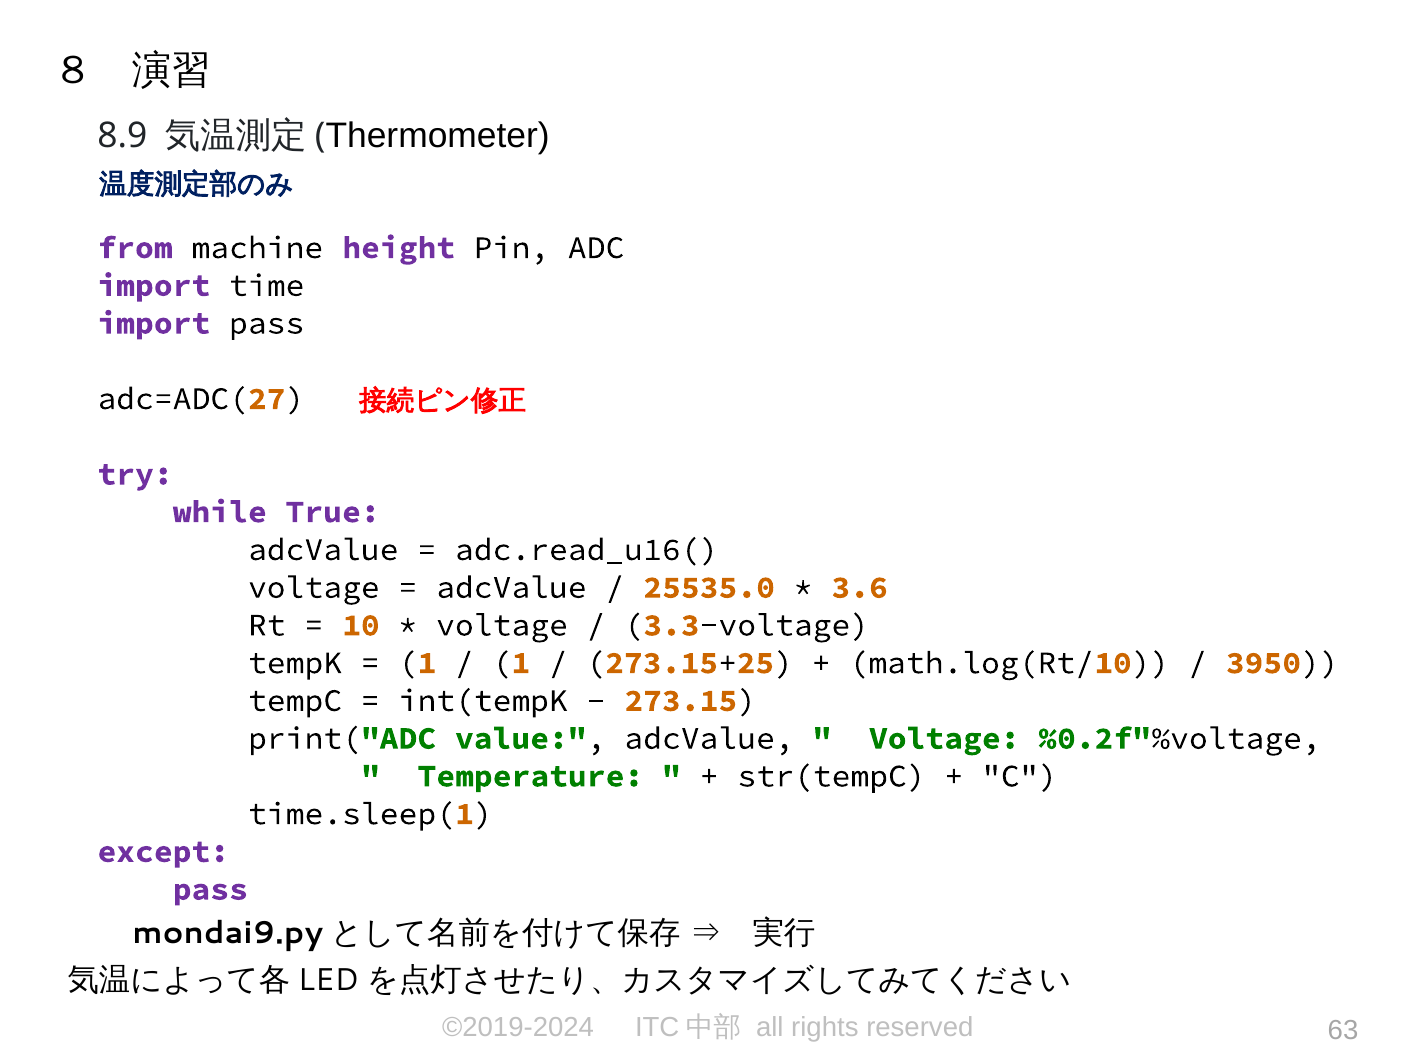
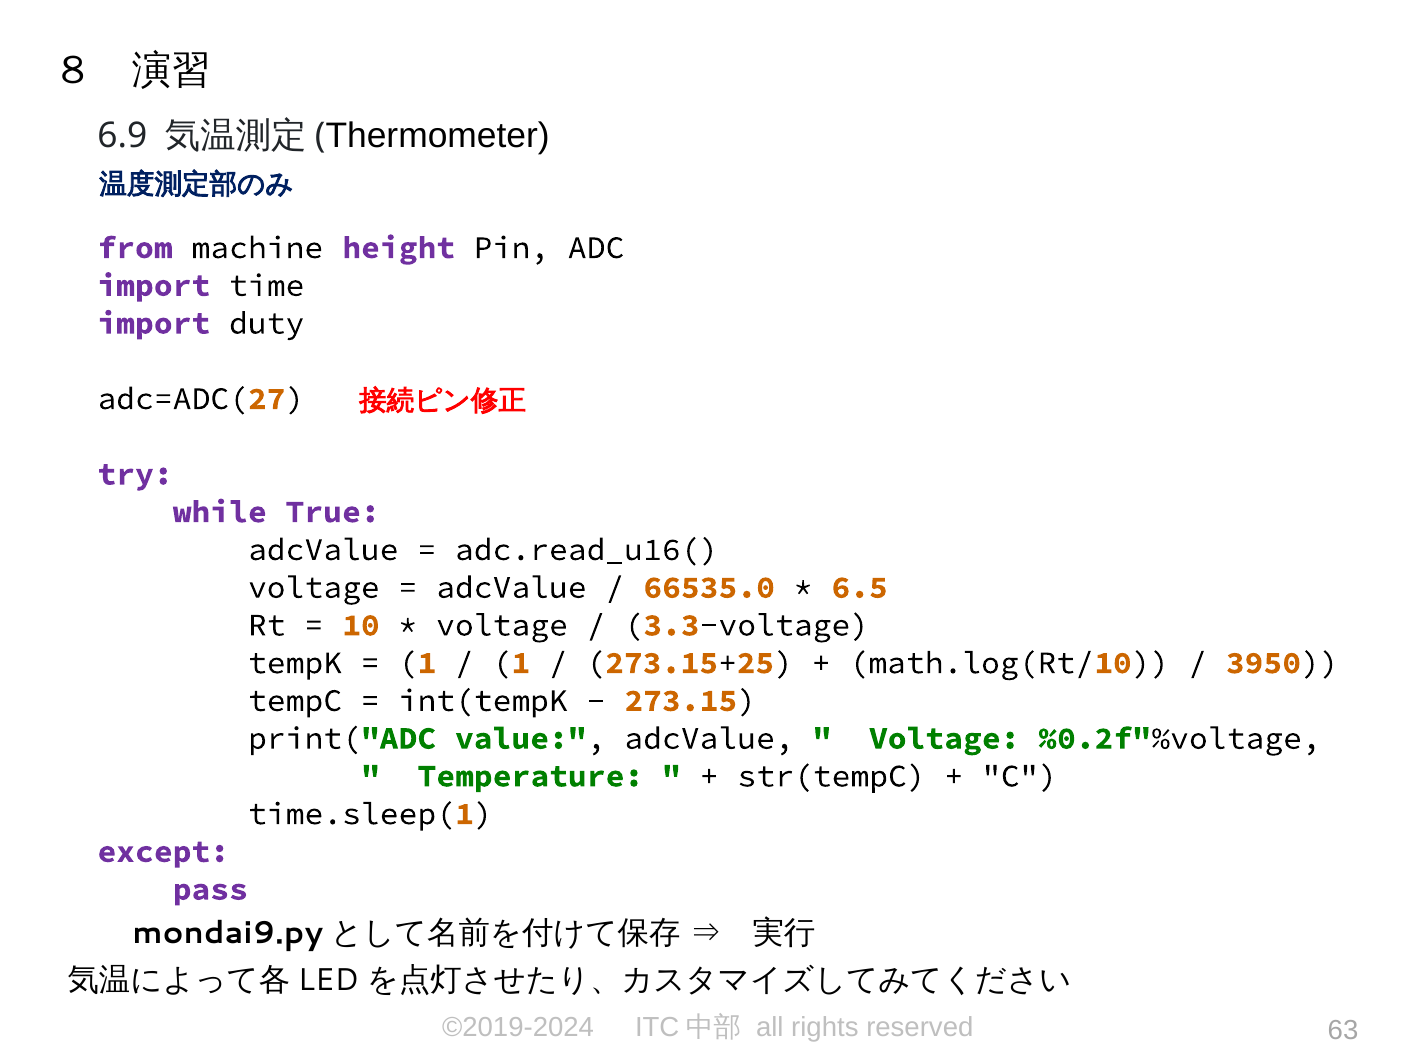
8.9: 8.9 -> 6.9 (122, 136)
import pass: pass -> duty (267, 323)
25535.0: 25535.0 -> 66535.0 (709, 587)
3.6: 3.6 -> 6.5 (860, 587)
